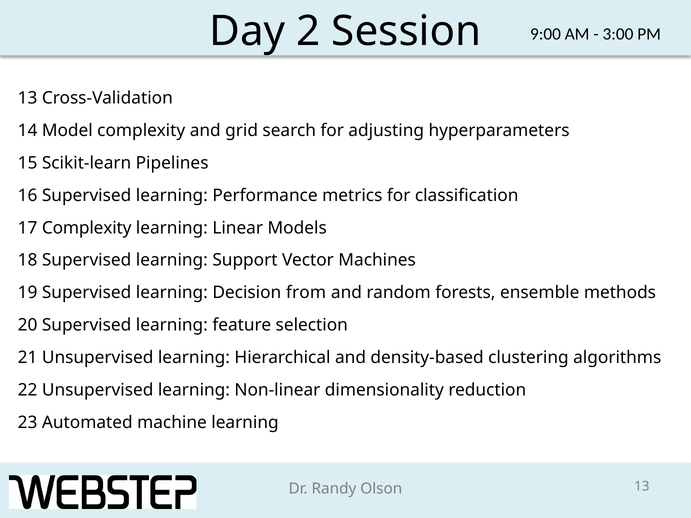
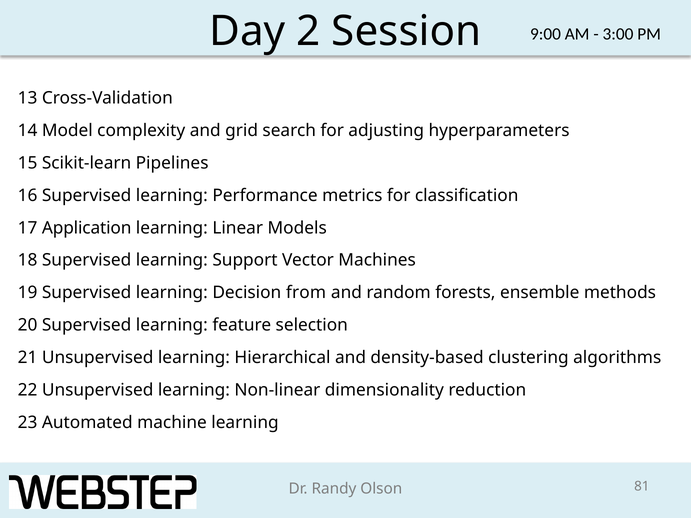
17 Complexity: Complexity -> Application (87, 228)
13: 13 -> 81 (642, 487)
